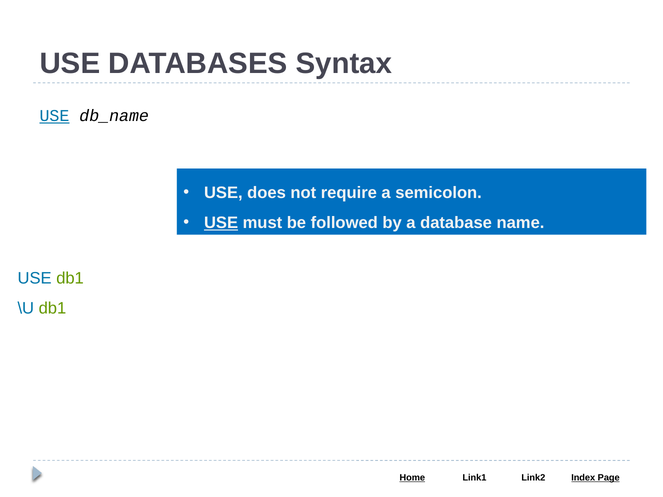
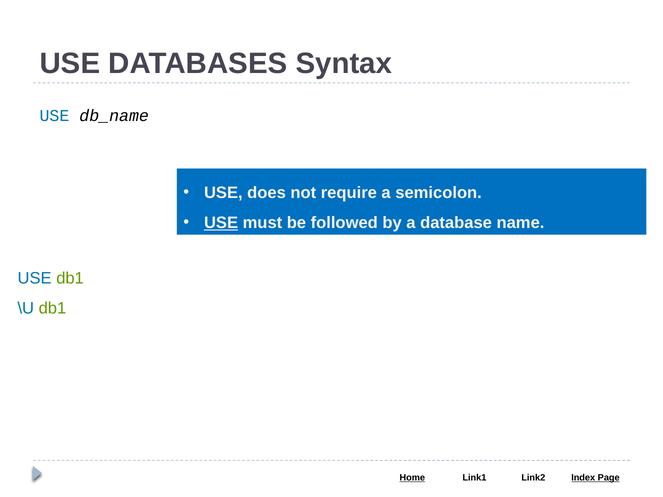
USE underline: present -> none (54, 116)
